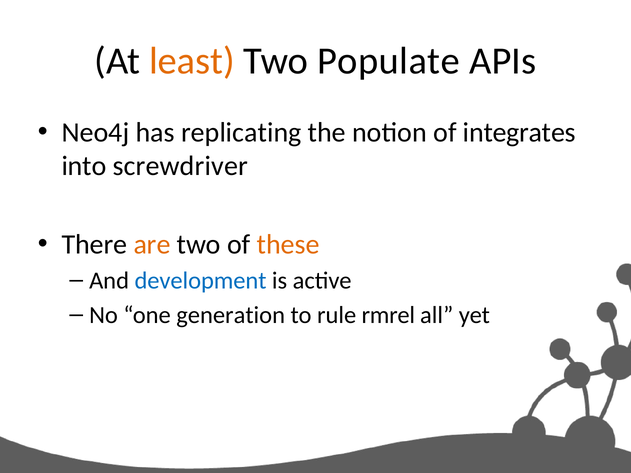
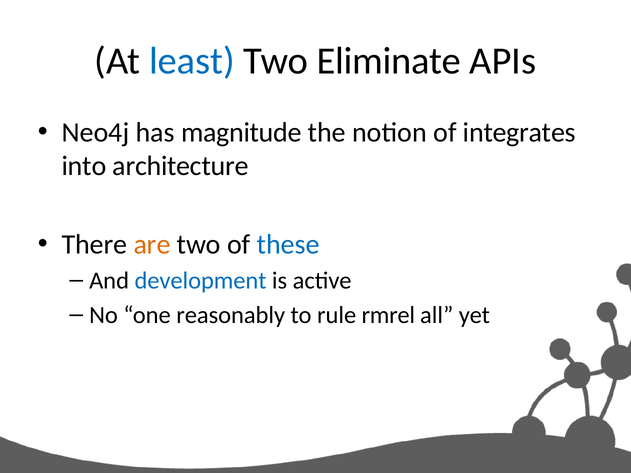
least colour: orange -> blue (192, 61)
Populate: Populate -> Eliminate (389, 61)
replicating: replicating -> magnitude (241, 132)
screwdriver: screwdriver -> architecture (180, 166)
these colour: orange -> blue (288, 245)
generation: generation -> reasonably (231, 315)
